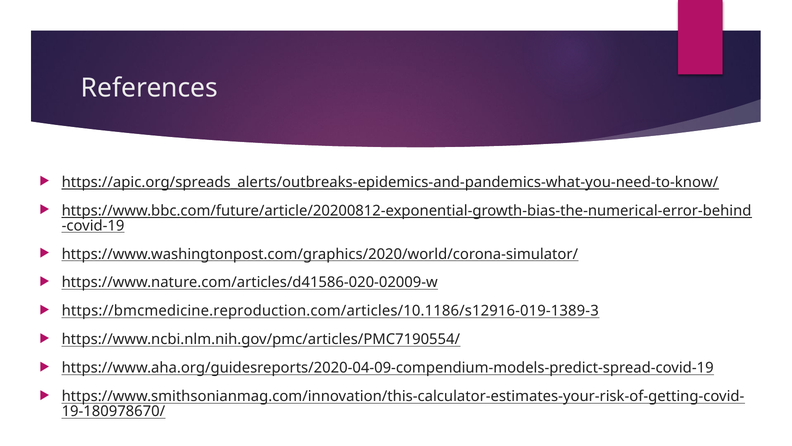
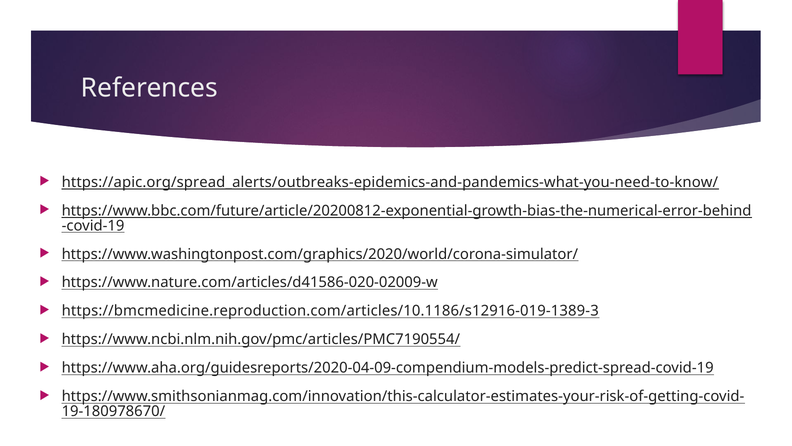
https://apic.org/spreads_alerts/outbreaks-epidemics-and-pandemics-what-you-need-to-know/: https://apic.org/spreads_alerts/outbreaks-epidemics-and-pandemics-what-you-need-to-know/ -> https://apic.org/spread_alerts/outbreaks-epidemics-and-pandemics-what-you-need-to-know/ (390, 182)
